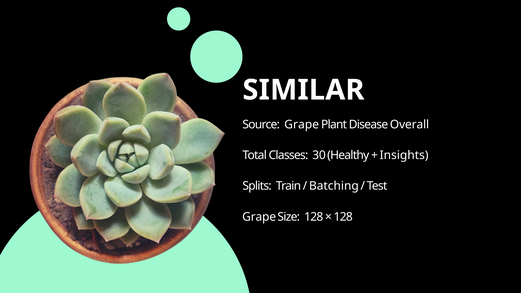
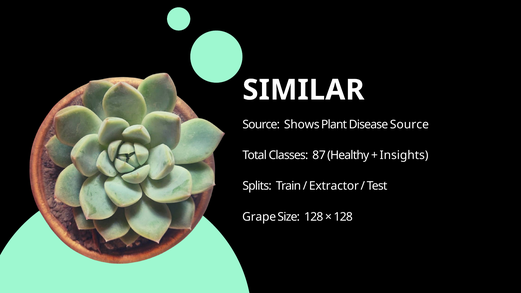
Source Grape: Grape -> Shows (302, 125)
Disease Overall: Overall -> Source (409, 125)
30: 30 -> 87 (319, 155)
Batching: Batching -> Extractor (334, 186)
